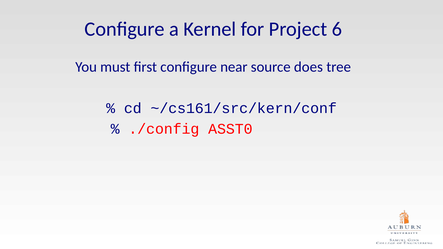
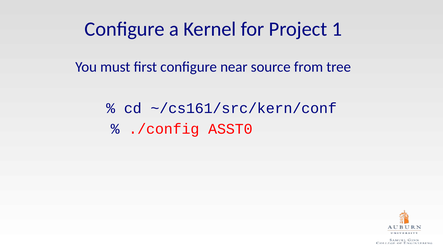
6: 6 -> 1 (337, 29)
does: does -> from (309, 67)
